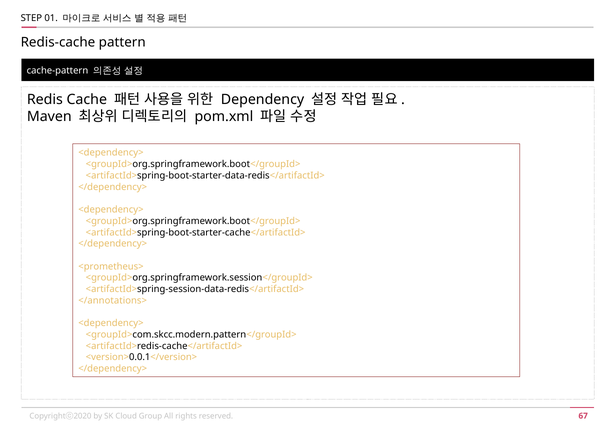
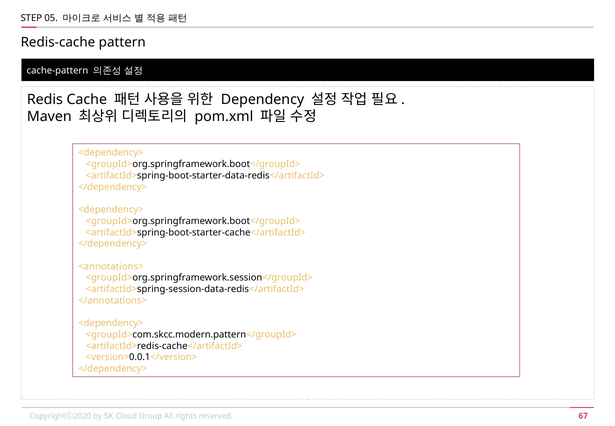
01: 01 -> 05 (51, 18)
<prometheus>: <prometheus> -> <annotations> (111, 266)
